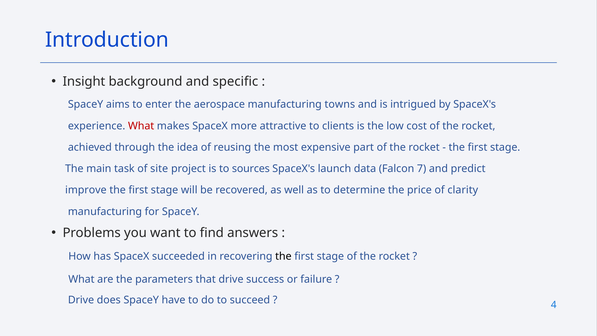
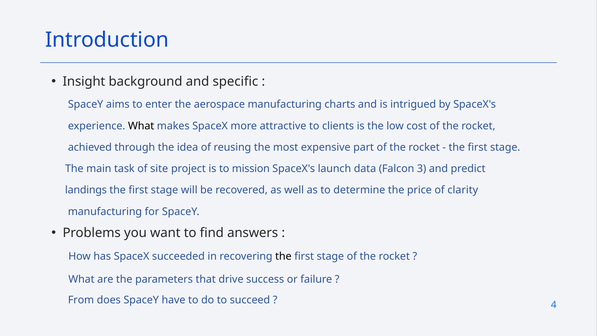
towns: towns -> charts (340, 104)
What colour: red -> black (141, 126)
sources: sources -> mission (251, 169)
7: 7 -> 3 (422, 169)
improve: improve -> landings (86, 190)
Drive: Drive -> From (81, 300)
